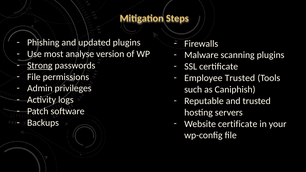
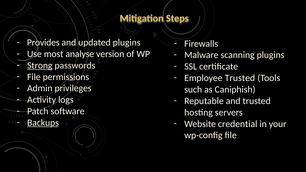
Phishing: Phishing -> Provides (43, 42)
Backups underline: none -> present (43, 123)
Website certificate: certificate -> credential (238, 124)
